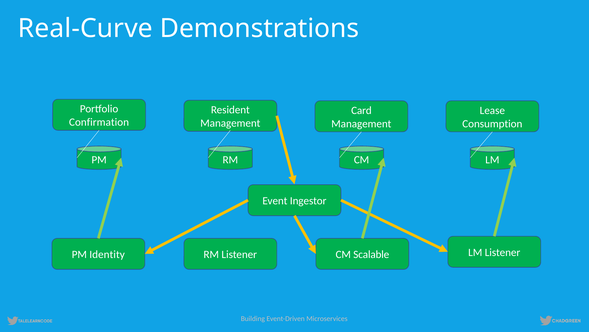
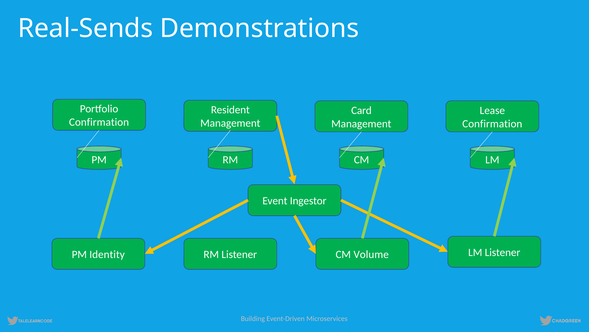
Real-Curve: Real-Curve -> Real-Sends (85, 28)
Consumption: Consumption -> Confirmation (492, 123)
Scalable: Scalable -> Volume (371, 254)
